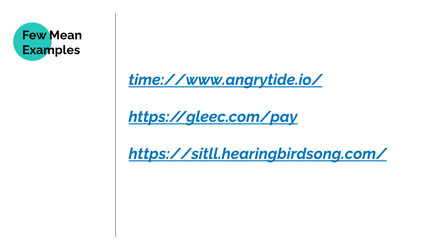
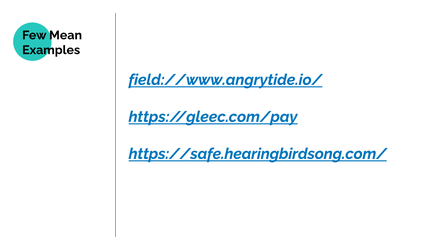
time://www.angrytide.io/: time://www.angrytide.io/ -> field://www.angrytide.io/ (225, 80)
https://sitll.hearingbirdsong.com/: https://sitll.hearingbirdsong.com/ -> https://safe.hearingbirdsong.com/ (258, 154)
